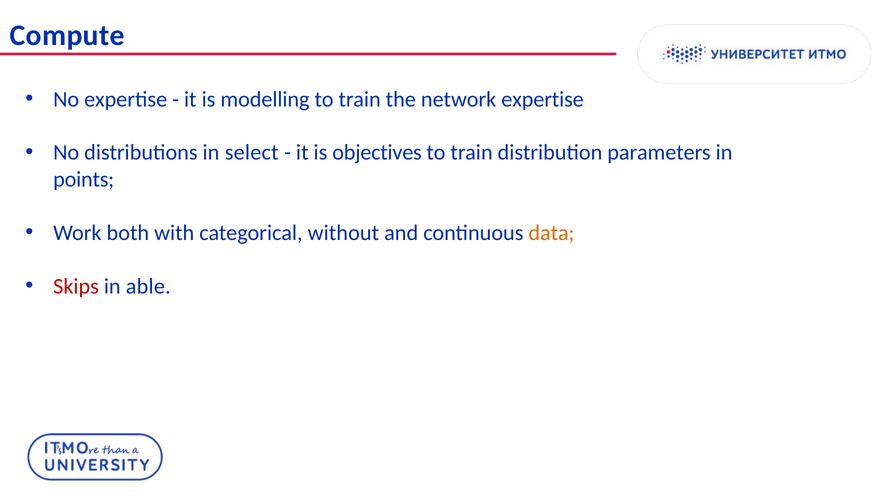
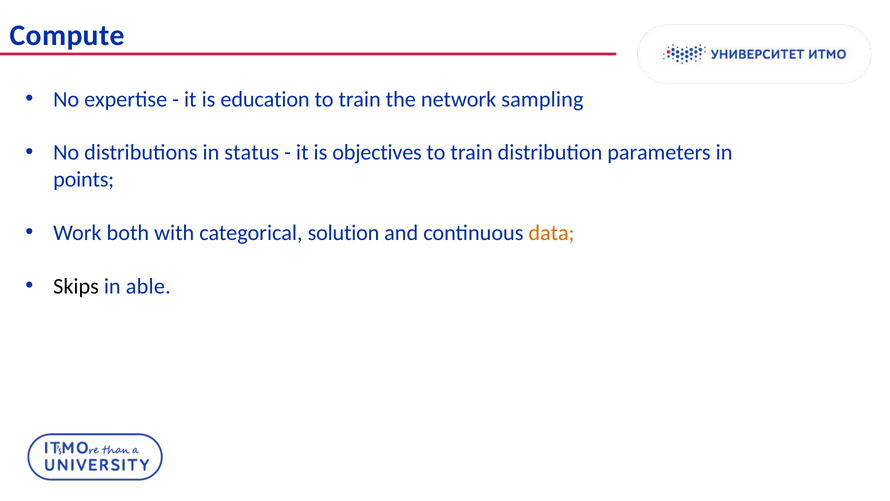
modelling: modelling -> education (265, 99)
network expertise: expertise -> sampling (542, 99)
select: select -> status (252, 153)
without: without -> solution (344, 233)
Skips colour: red -> black (76, 286)
